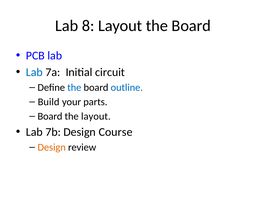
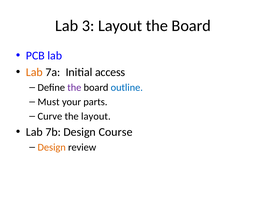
8: 8 -> 3 (88, 26)
Lab colour: blue -> orange (34, 72)
circuit: circuit -> access (110, 72)
the colour: blue -> purple (74, 88)
Build: Build -> Must (49, 102)
Board: Board -> Curve (50, 117)
